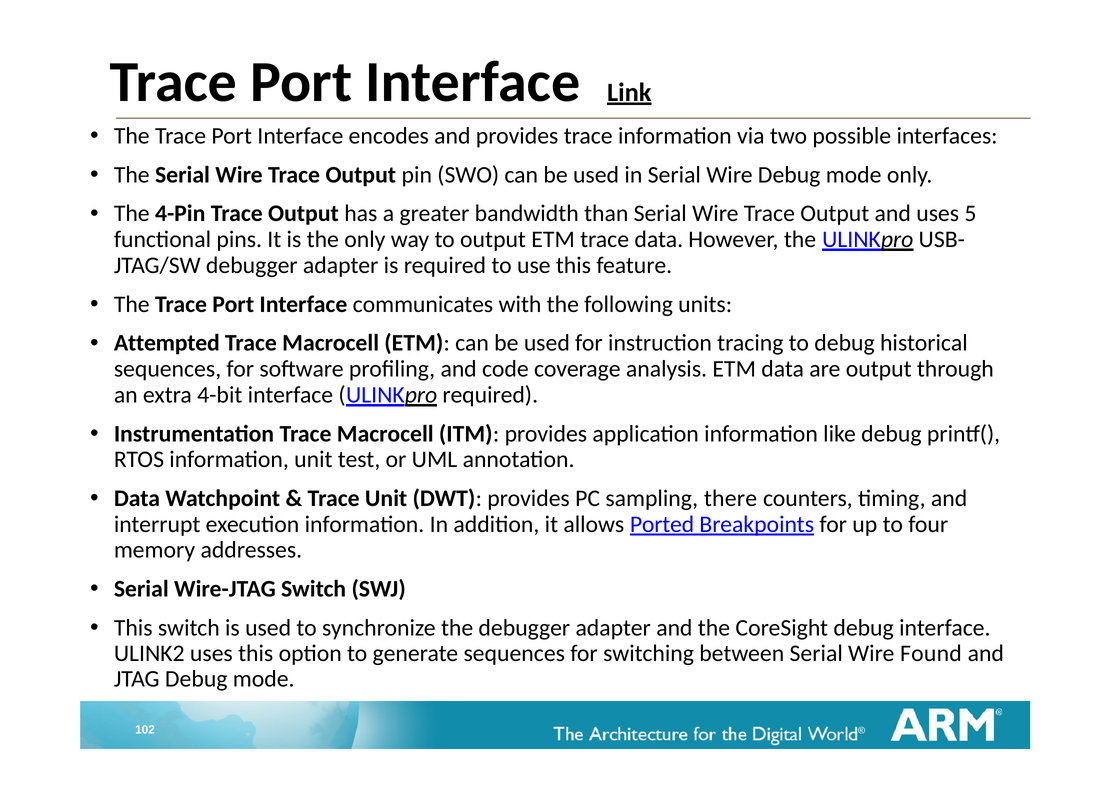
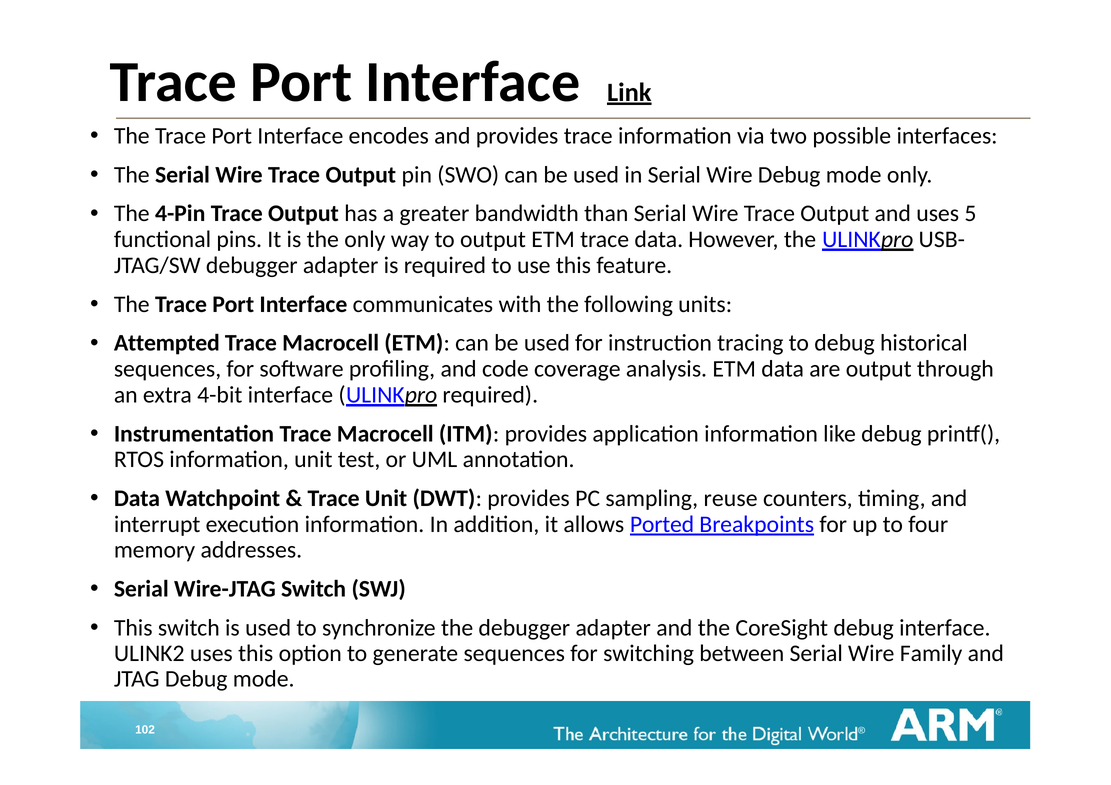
there: there -> reuse (731, 498)
Found: Found -> Family (931, 653)
